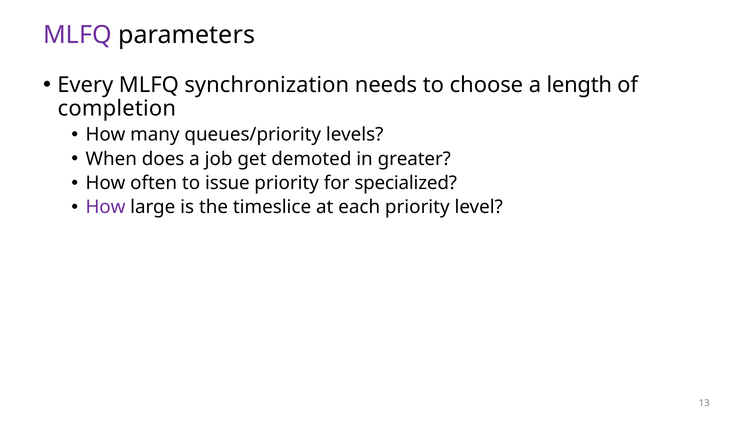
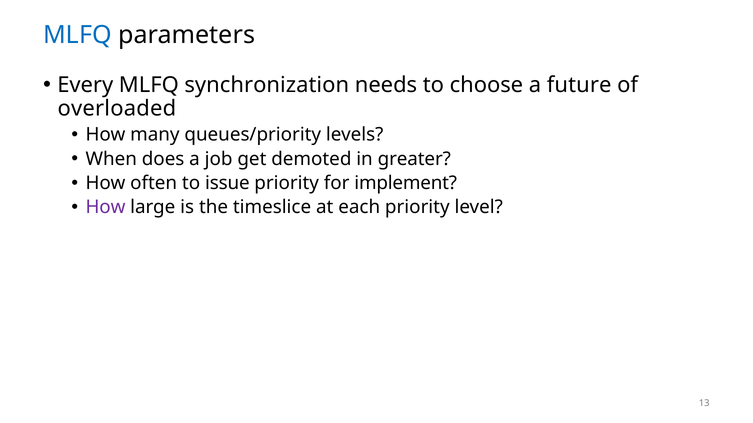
MLFQ colour: purple -> blue (77, 35)
length: length -> future (579, 85)
completion: completion -> overloaded (117, 109)
specialized: specialized -> implement (406, 183)
